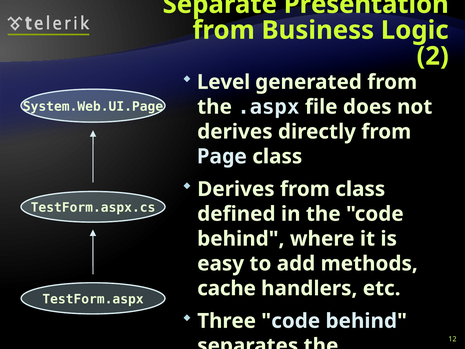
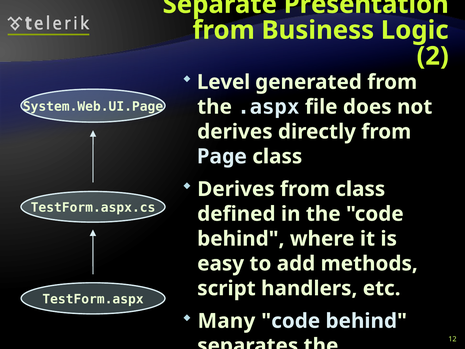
cache: cache -> script (226, 288)
Three: Three -> Many (226, 321)
